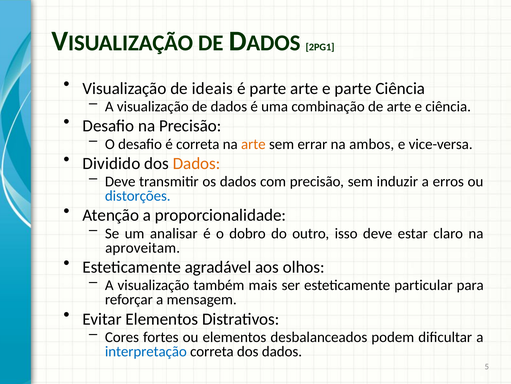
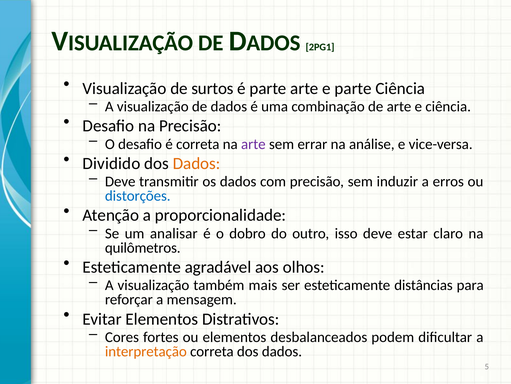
ideais: ideais -> surtos (212, 88)
arte colour: orange -> purple (253, 144)
ambos: ambos -> análise (372, 144)
aproveitam: aproveitam -> quilômetros (143, 247)
particular: particular -> distâncias (424, 285)
interpretação colour: blue -> orange (146, 351)
